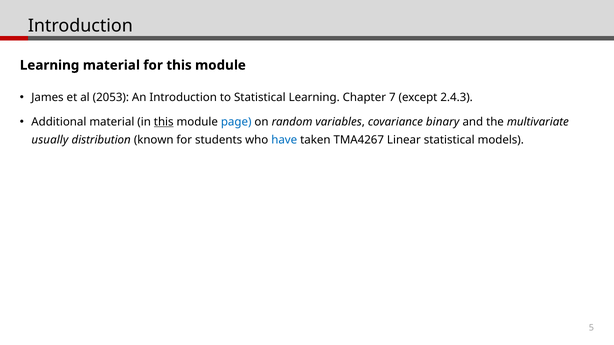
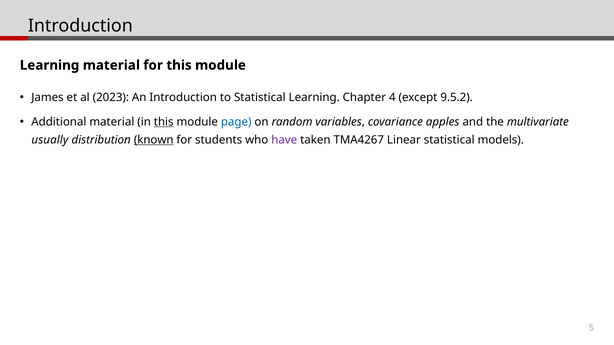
2053: 2053 -> 2023 (111, 98)
7: 7 -> 4 (392, 98)
2.4.3: 2.4.3 -> 9.5.2 (457, 98)
binary: binary -> apples (443, 122)
known underline: none -> present (154, 140)
have colour: blue -> purple (284, 140)
